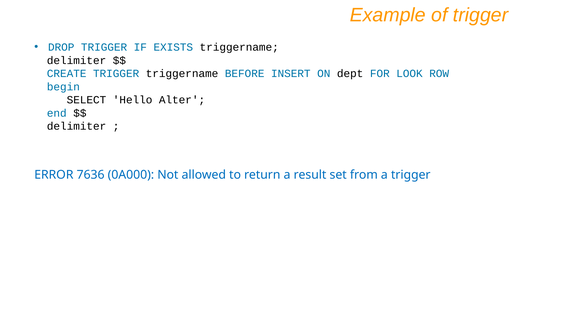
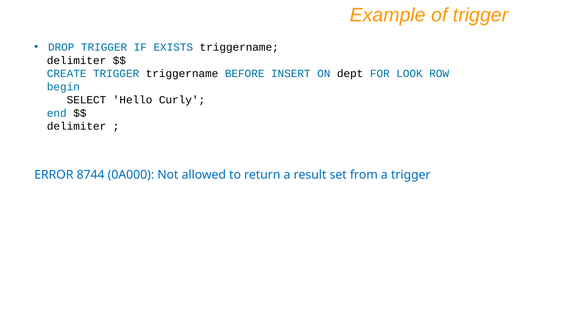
Alter: Alter -> Curly (182, 100)
7636: 7636 -> 8744 (91, 175)
